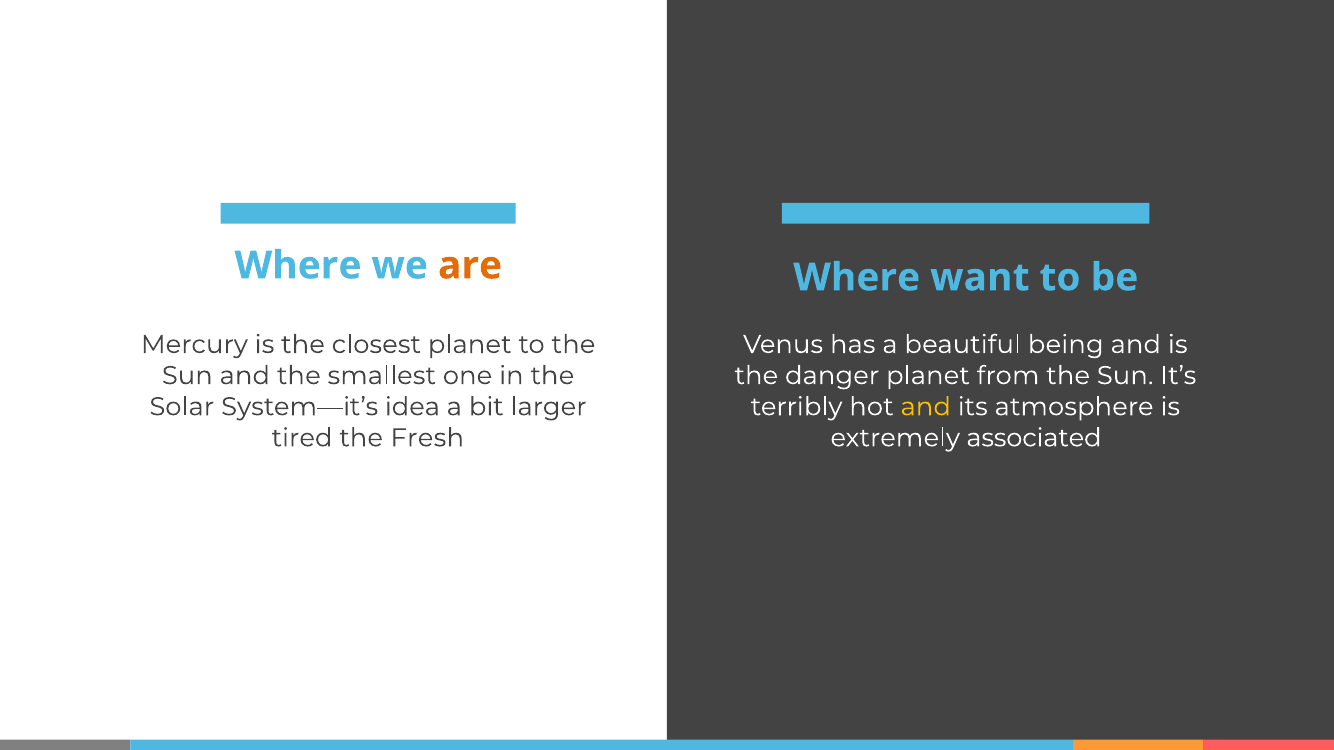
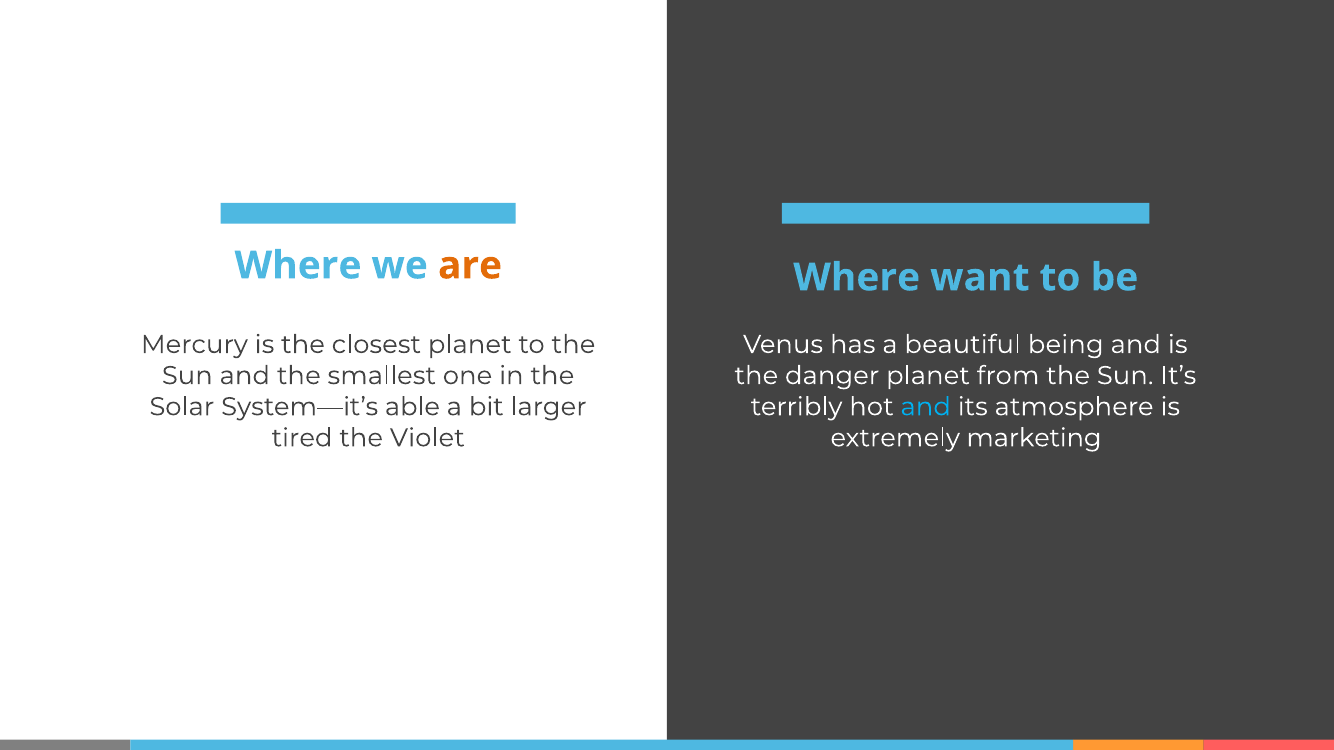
idea: idea -> able (412, 407)
and colour: yellow -> light blue (926, 407)
Fresh: Fresh -> Violet (427, 438)
associated: associated -> marketing (1034, 438)
